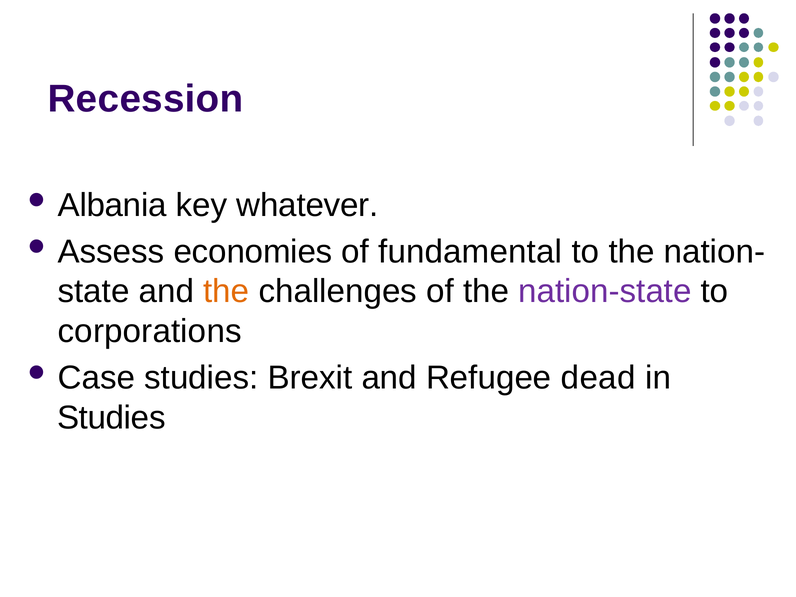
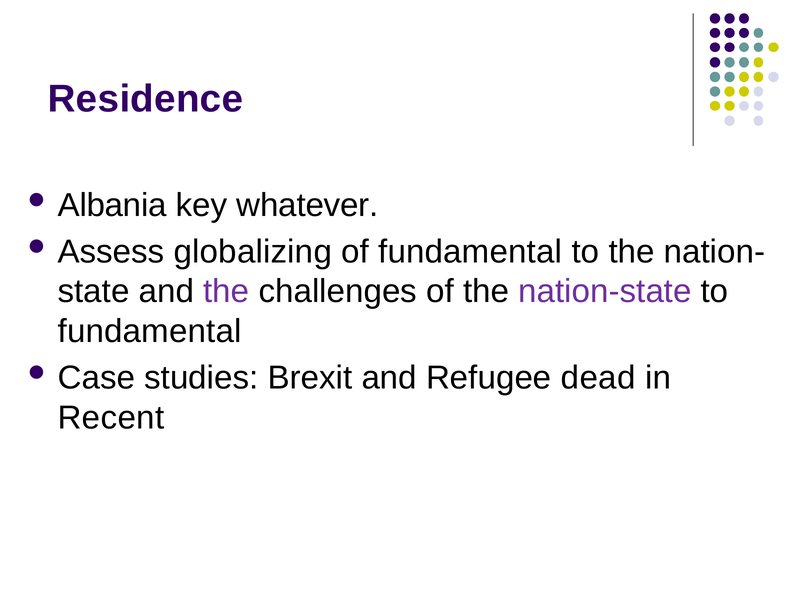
Recession: Recession -> Residence (146, 99)
economies: economies -> globalizing (253, 252)
the colour: orange -> purple (226, 292)
corporations: corporations -> fundamental (150, 331)
Studies: Studies -> Recent (111, 418)
